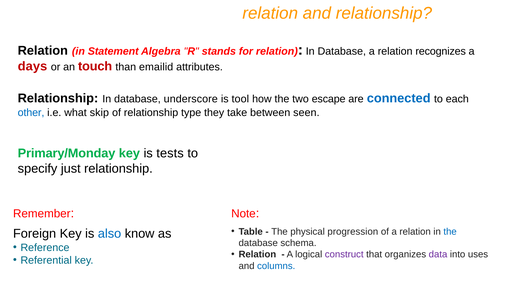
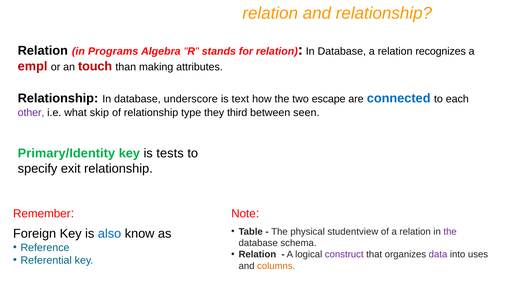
Statement: Statement -> Programs (113, 51)
days: days -> empl (33, 66)
emailid: emailid -> making (156, 67)
tool: tool -> text (240, 99)
other colour: blue -> purple (31, 113)
take: take -> third (237, 113)
Primary/Monday: Primary/Monday -> Primary/Identity (66, 154)
just: just -> exit (71, 169)
progression: progression -> studentview (353, 232)
the colour: blue -> purple (450, 232)
columns colour: blue -> orange (276, 266)
